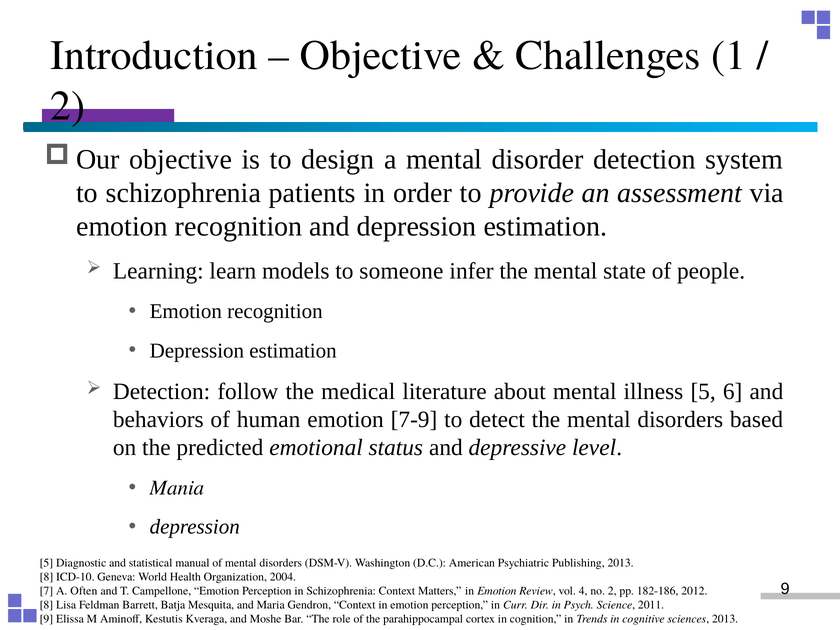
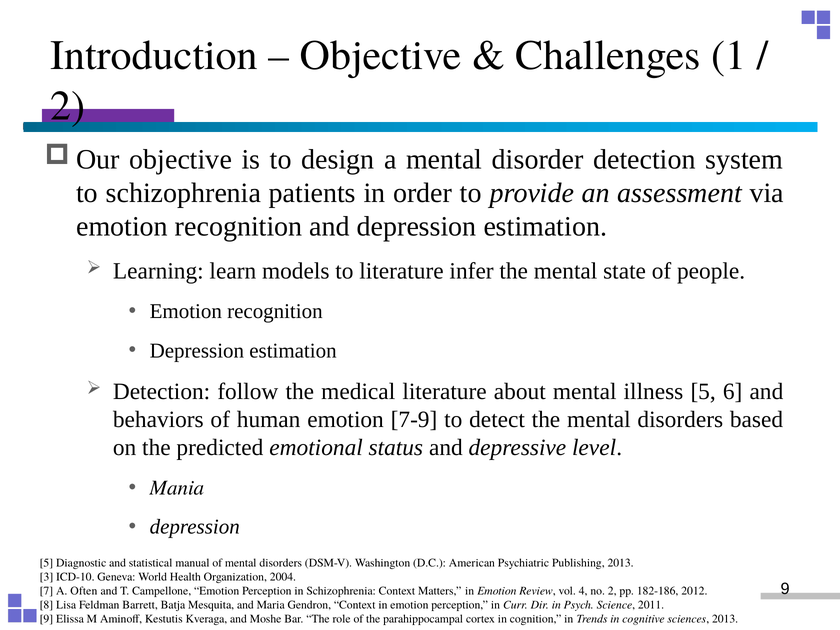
to someone: someone -> literature (402, 271)
8: 8 -> 3 (47, 577)
